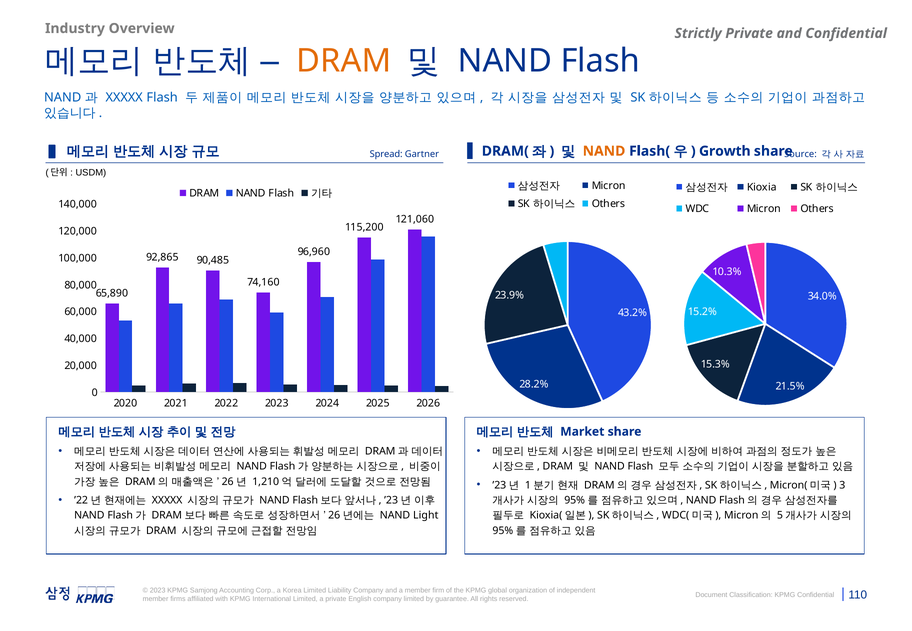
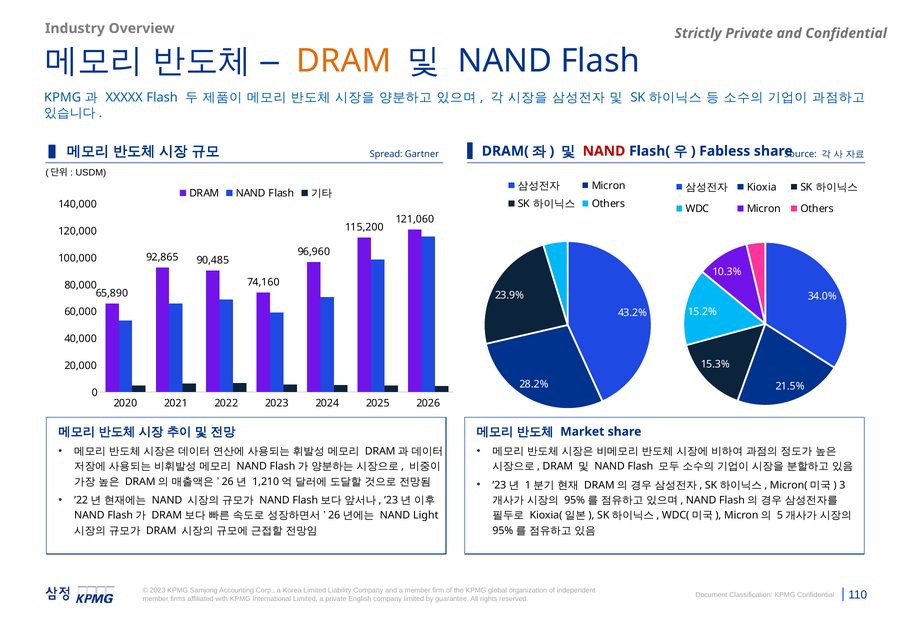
NAND: NAND -> KPMG (63, 97)
NAND colour: orange -> red (604, 151)
Growth: Growth -> Fabless (725, 151)
XXXXX: XXXXX -> NAND (167, 501)
